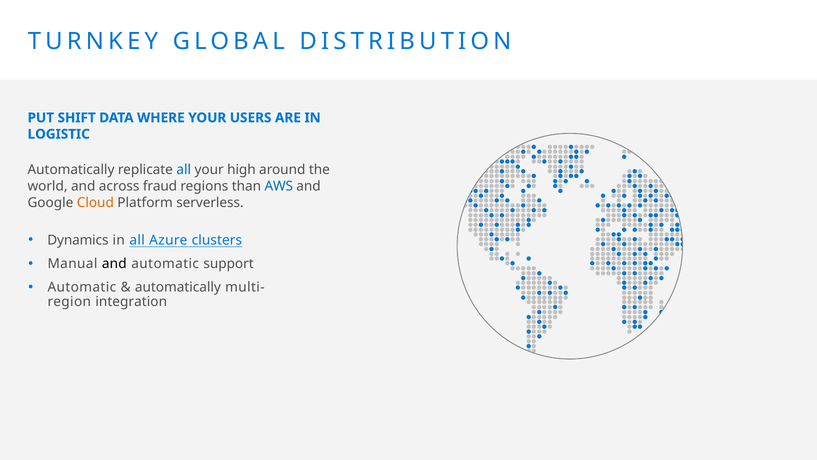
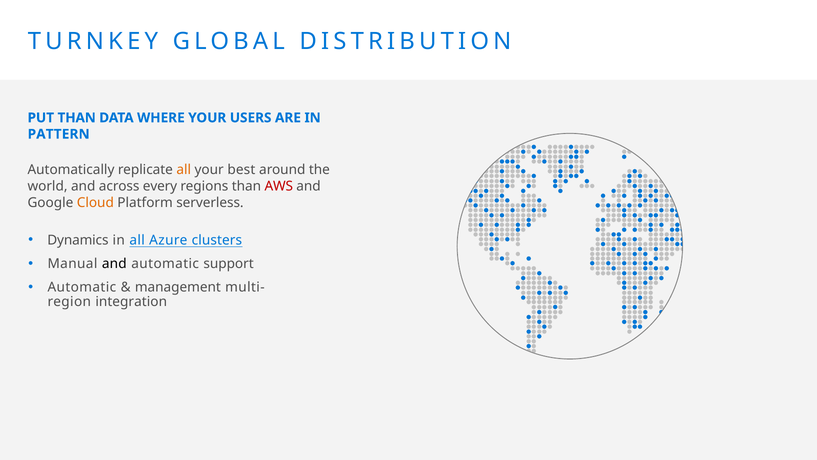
PUT SHIFT: SHIFT -> THAN (77, 118)
LOGISTIC: LOGISTIC -> PATTERN (59, 134)
all colour: blue -> orange (184, 170)
high: high -> best (241, 170)
fraud: fraud -> every (160, 186)
AWS colour: blue -> red (279, 186)
automatically: automatically -> management (178, 287)
